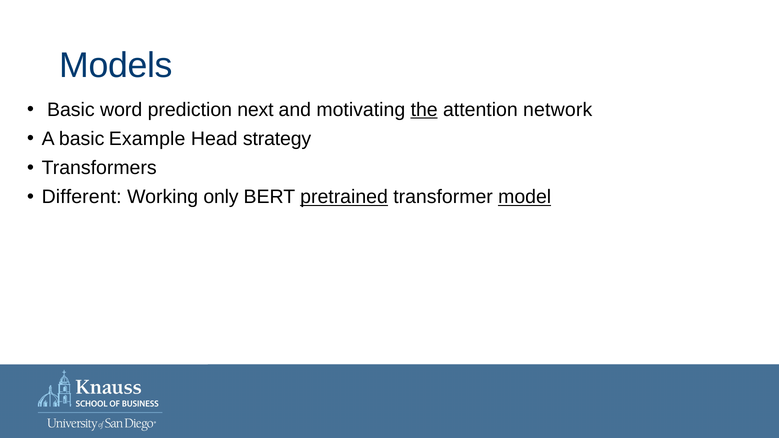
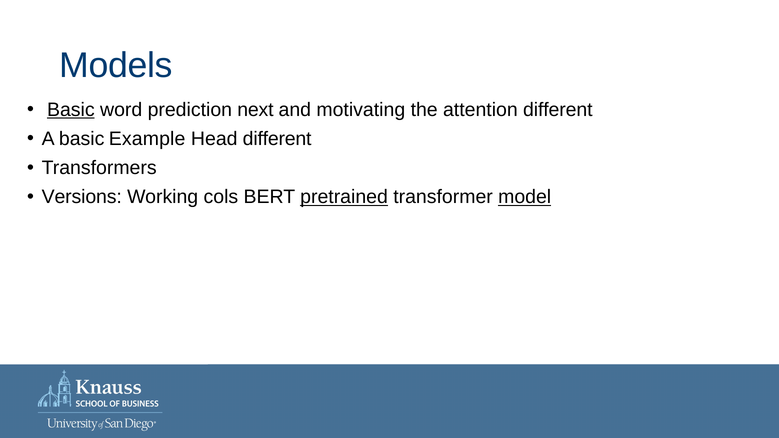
Basic underline: none -> present (71, 110)
the underline: present -> none (424, 110)
attention network: network -> different (558, 110)
Head strategy: strategy -> different (277, 139)
Different: Different -> Versions (82, 197)
only: only -> cols (221, 197)
